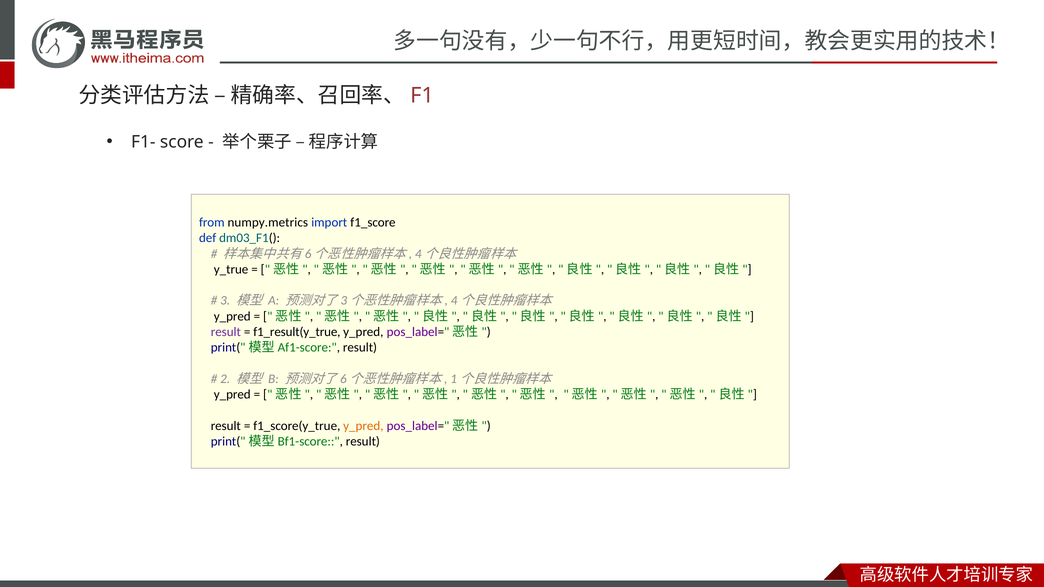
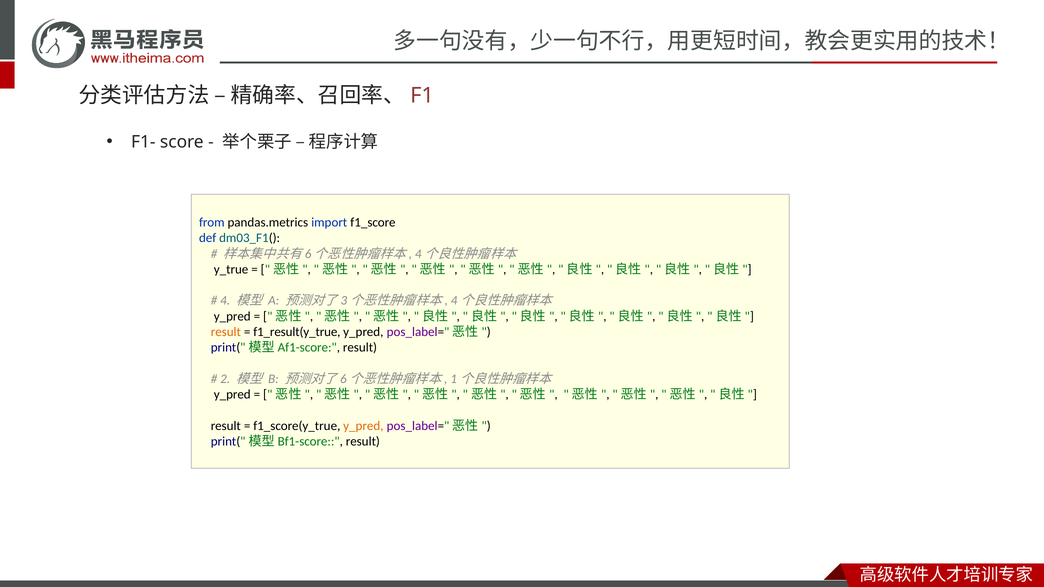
numpy.metrics: numpy.metrics -> pandas.metrics (268, 223)
3: 3 -> 4 (225, 301)
result colour: purple -> orange (226, 332)
